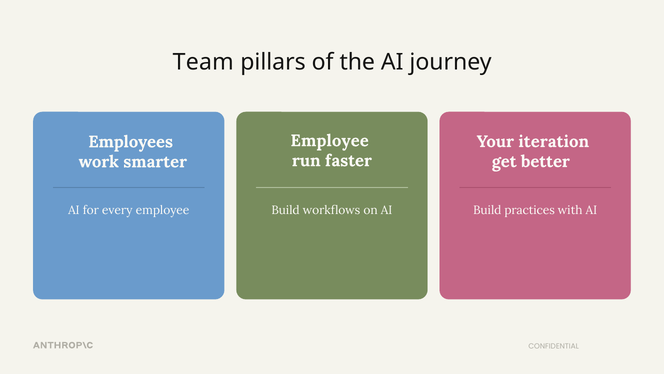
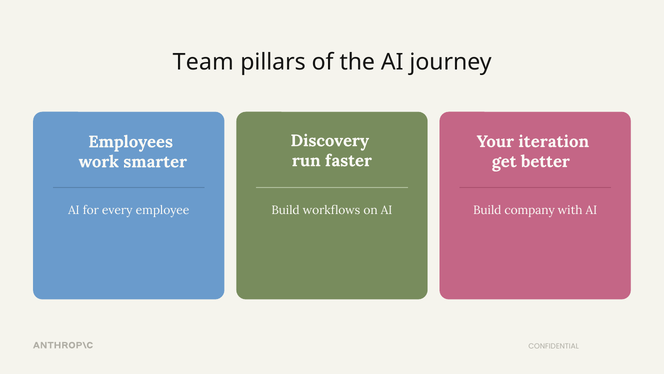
Employee: Employee -> Discovery (330, 141)
practices: practices -> company (530, 210)
